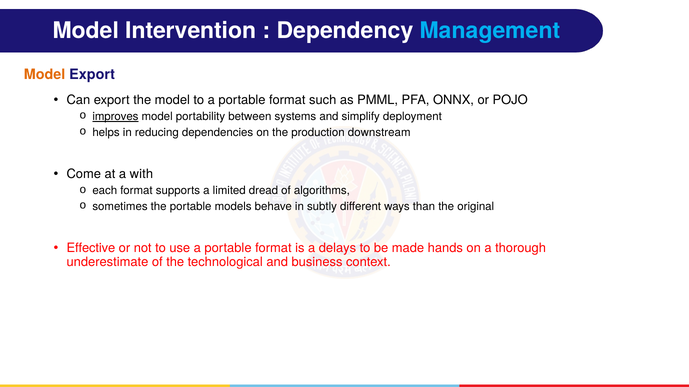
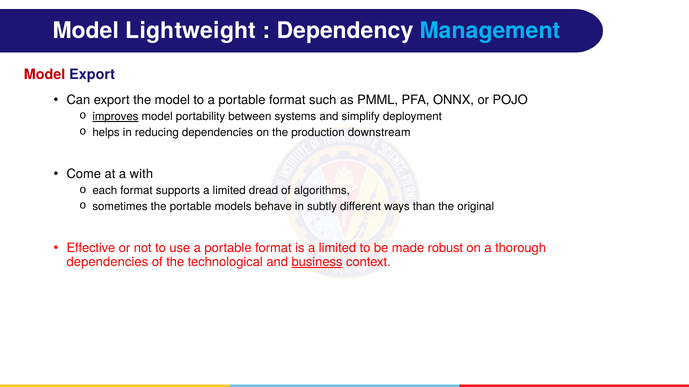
Intervention: Intervention -> Lightweight (191, 31)
Model colour: orange -> red (45, 75)
is a delays: delays -> limited (337, 248)
hands: hands -> robust (445, 248)
underestimate: underestimate -> dependencies (107, 262)
business underline: none -> present (317, 262)
